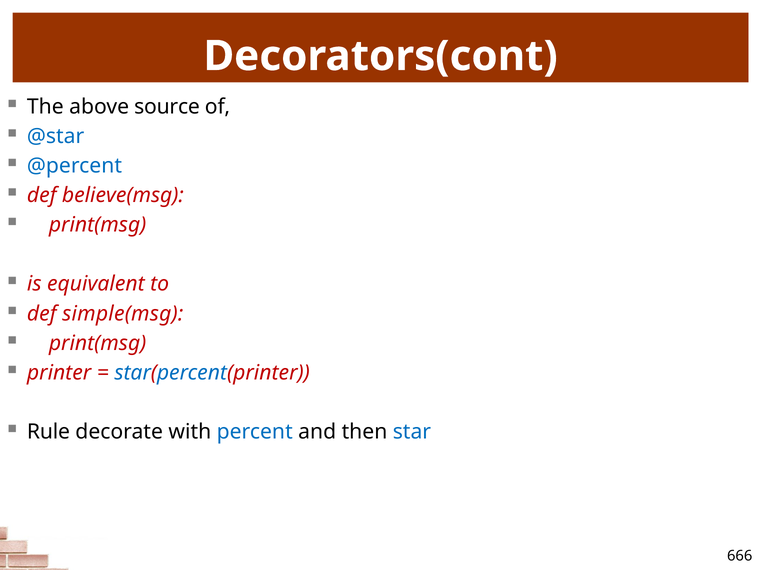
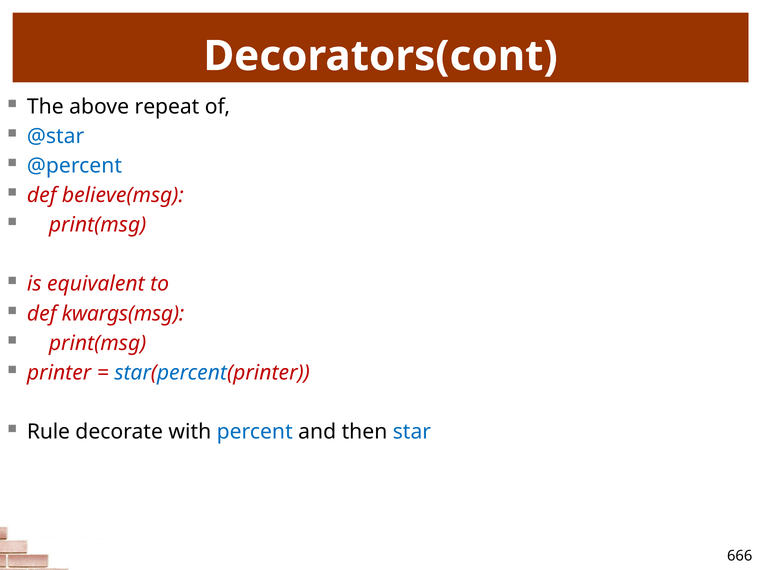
source: source -> repeat (167, 107)
simple(msg: simple(msg -> kwargs(msg (123, 314)
